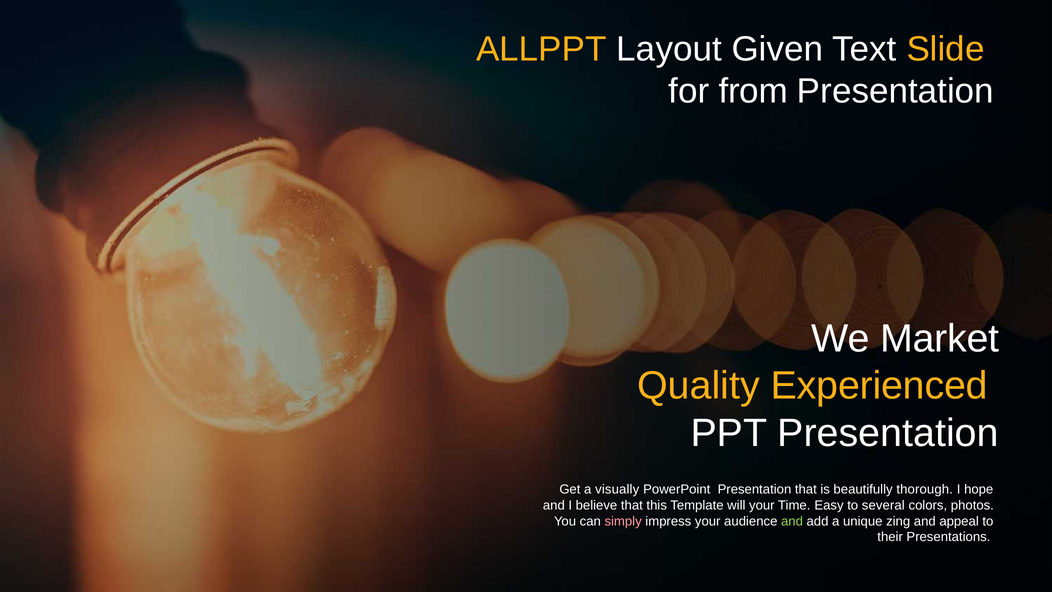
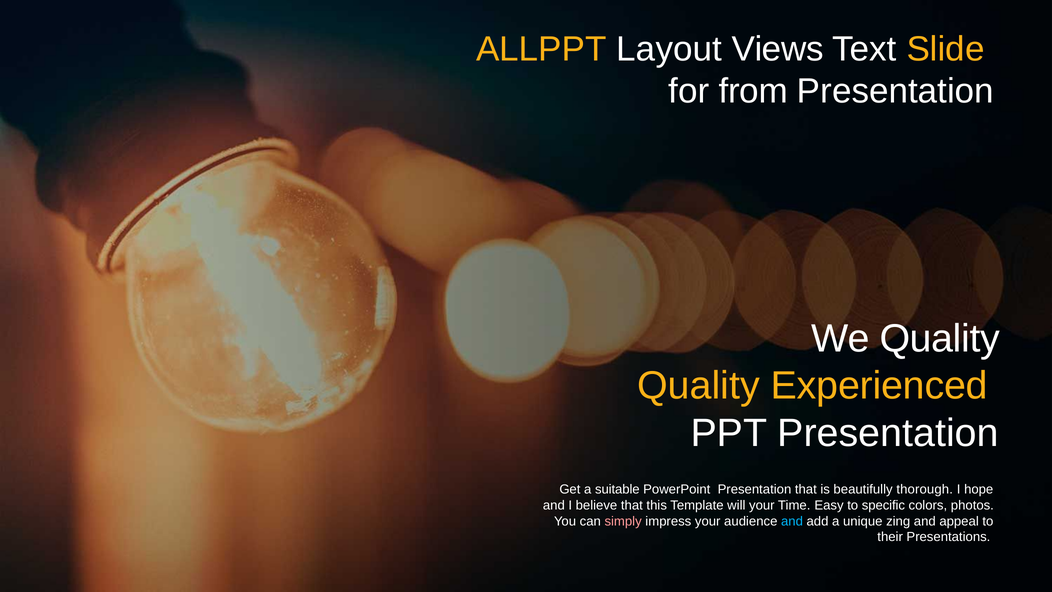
Given: Given -> Views (778, 49)
We Market: Market -> Quality (940, 338)
visually: visually -> suitable (617, 489)
several: several -> specific (883, 505)
and colour: light green -> light blue (792, 521)
